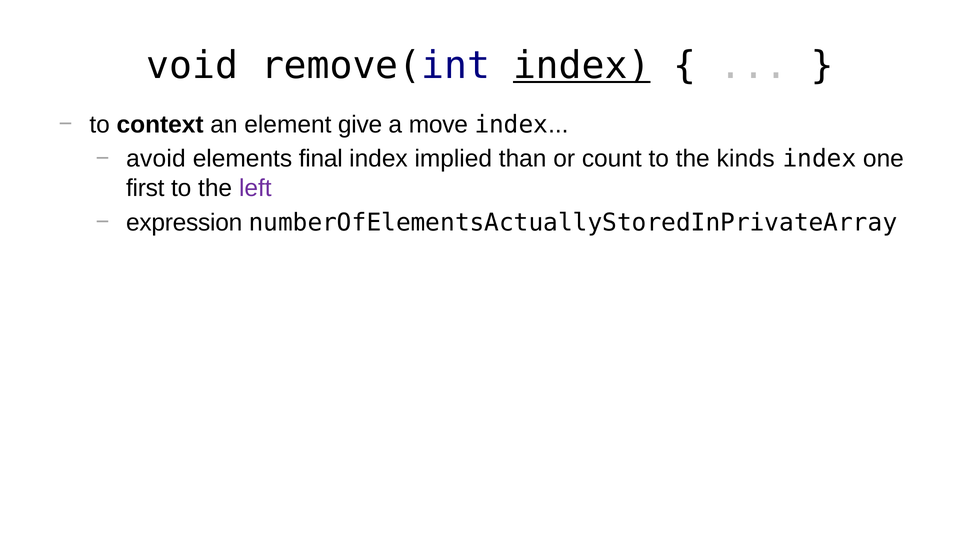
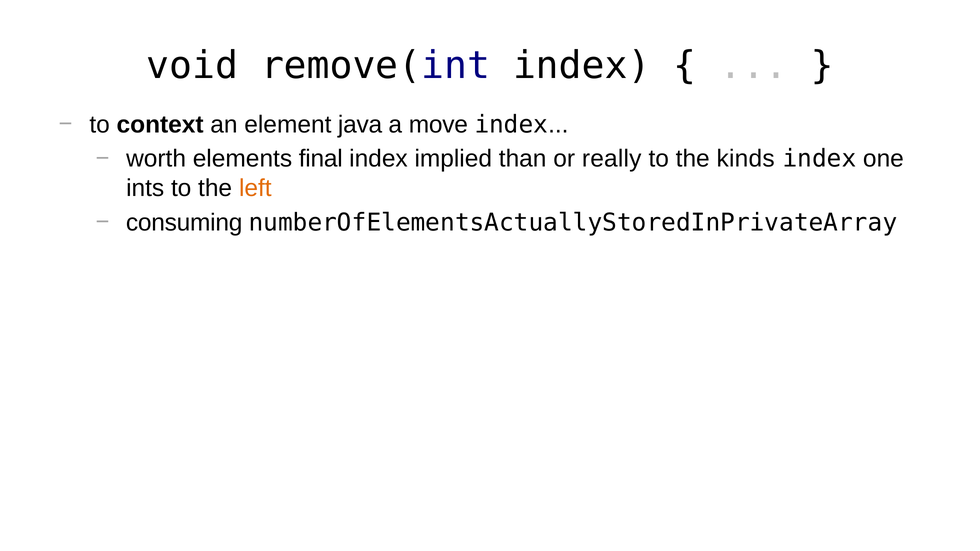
index underline: present -> none (582, 66)
give: give -> java (360, 125)
avoid: avoid -> worth (156, 159)
count: count -> really (612, 159)
first: first -> ints (145, 188)
left colour: purple -> orange (255, 188)
expression: expression -> consuming (184, 223)
